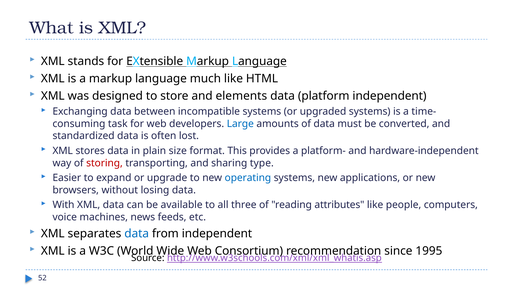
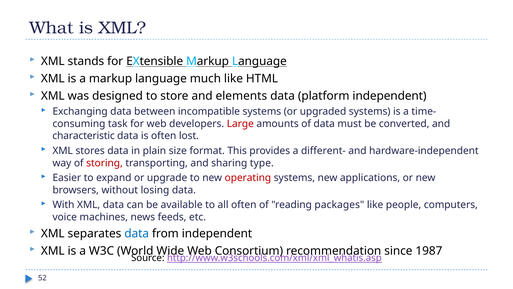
Large colour: blue -> red (240, 124)
standardized: standardized -> characteristic (84, 136)
platform-: platform- -> different- (323, 151)
operating colour: blue -> red (248, 178)
all three: three -> often (244, 205)
attributes: attributes -> packages (339, 205)
1995: 1995 -> 1987 (429, 251)
